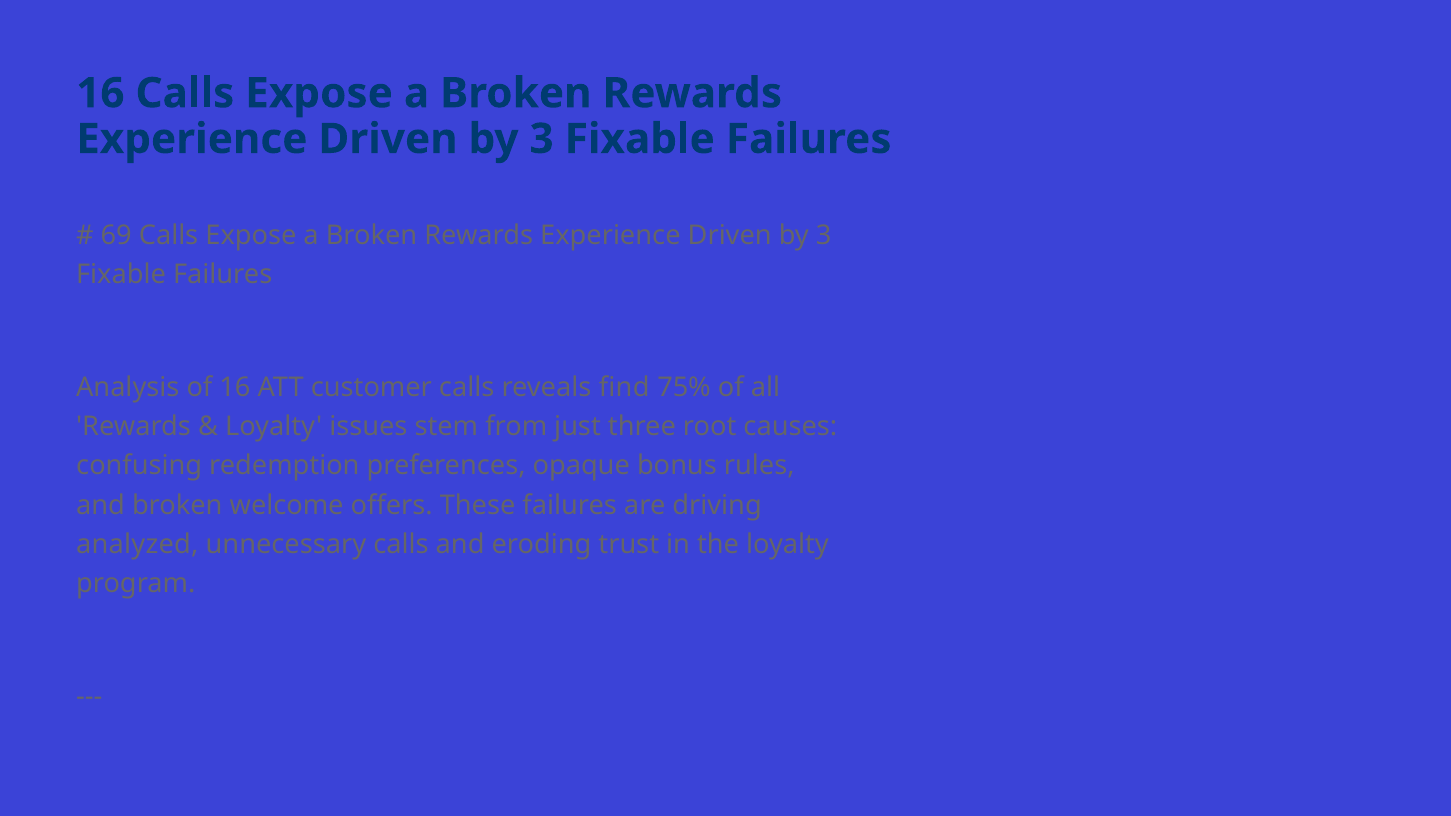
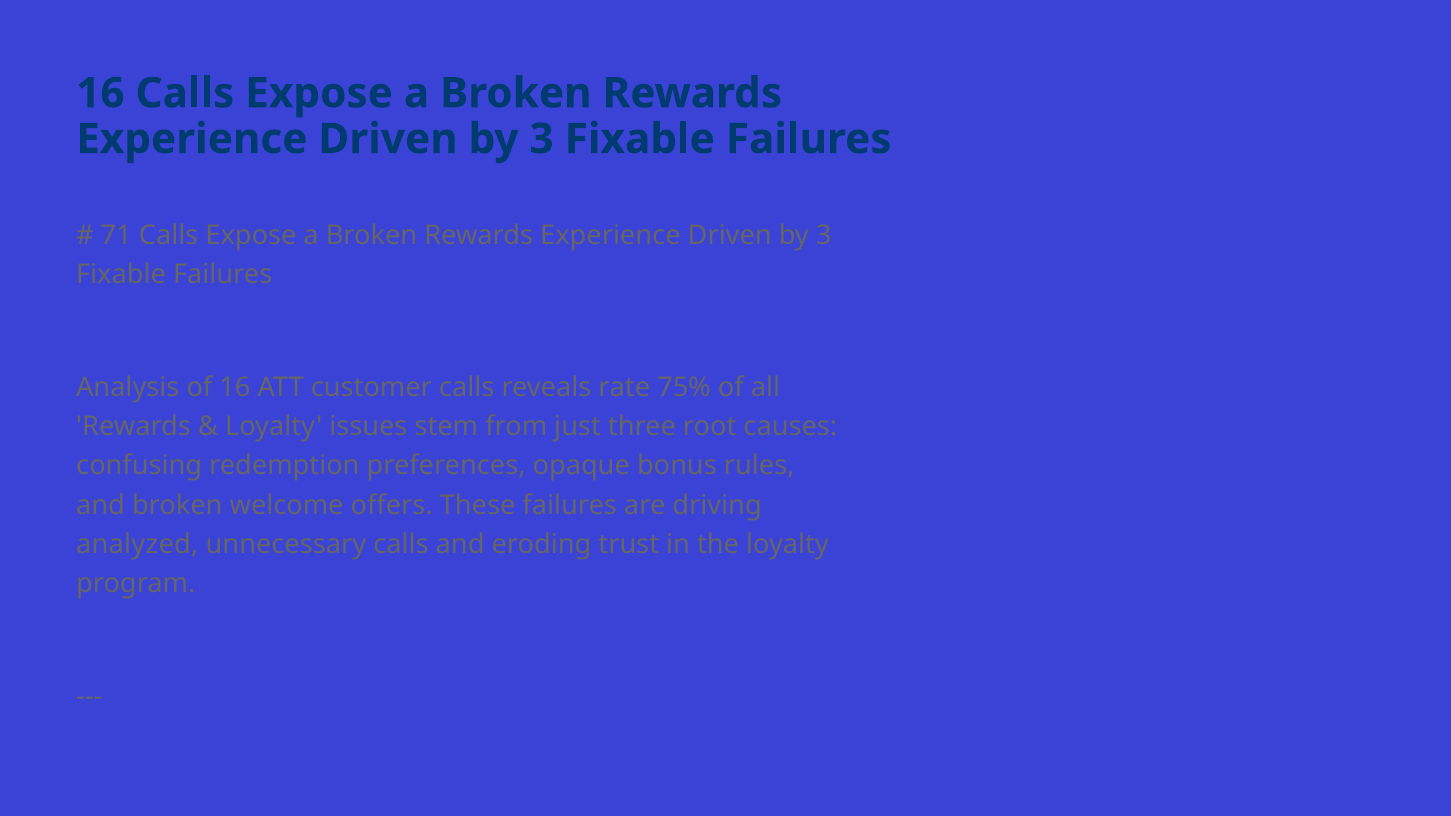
69: 69 -> 71 (116, 236)
find: find -> rate (624, 388)
